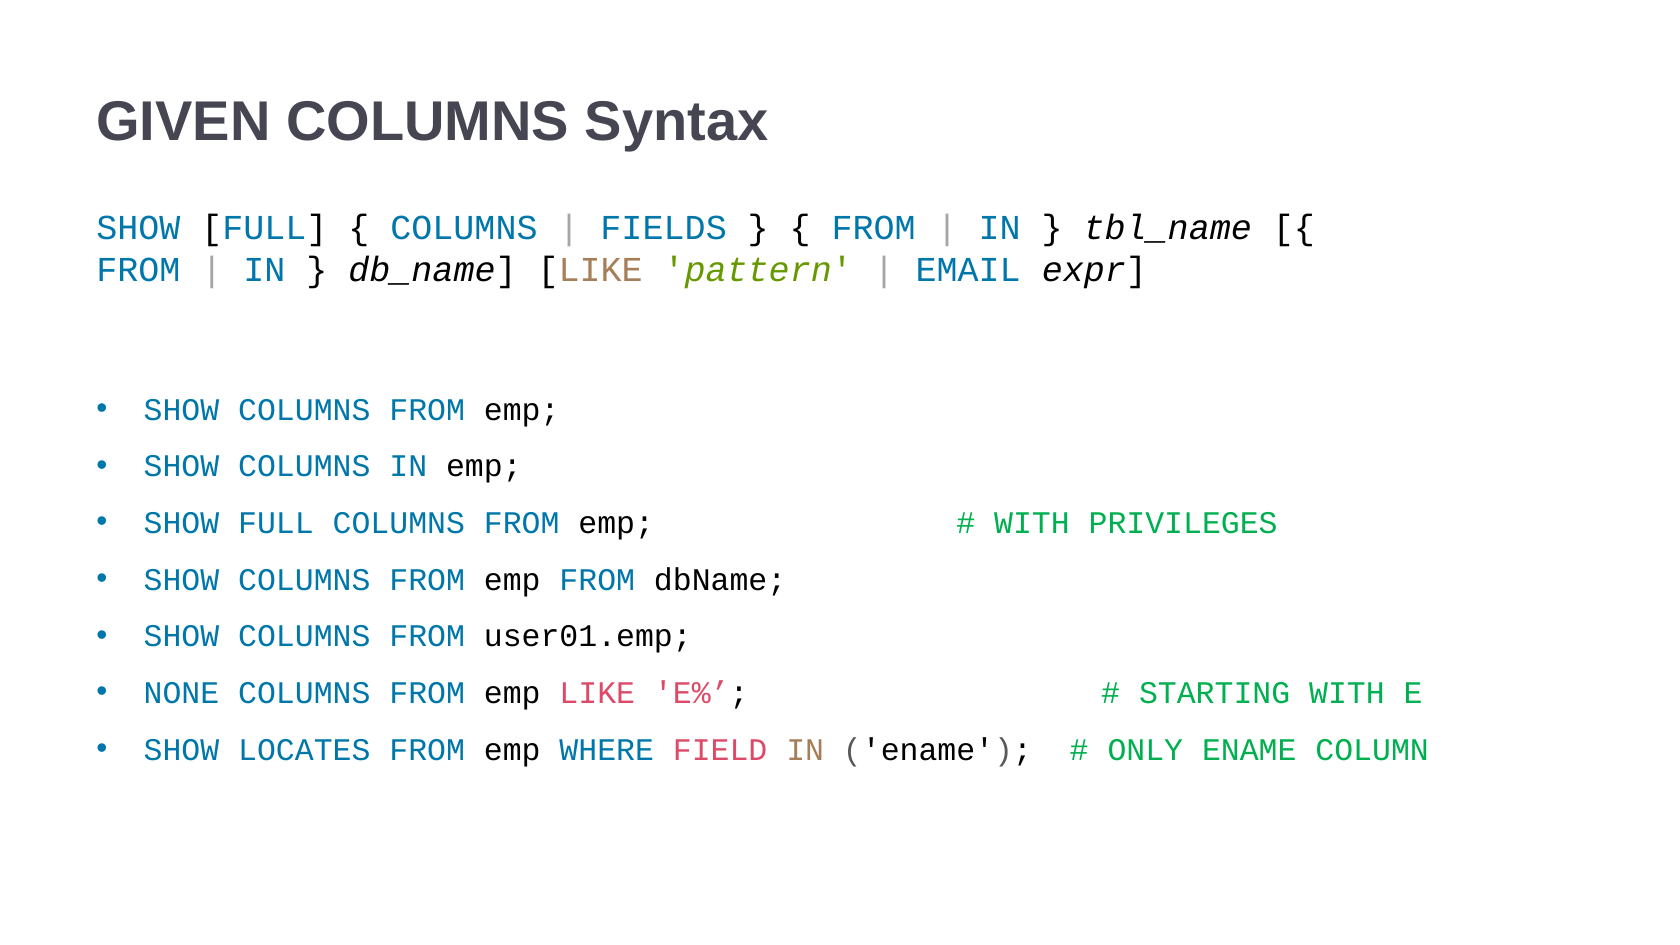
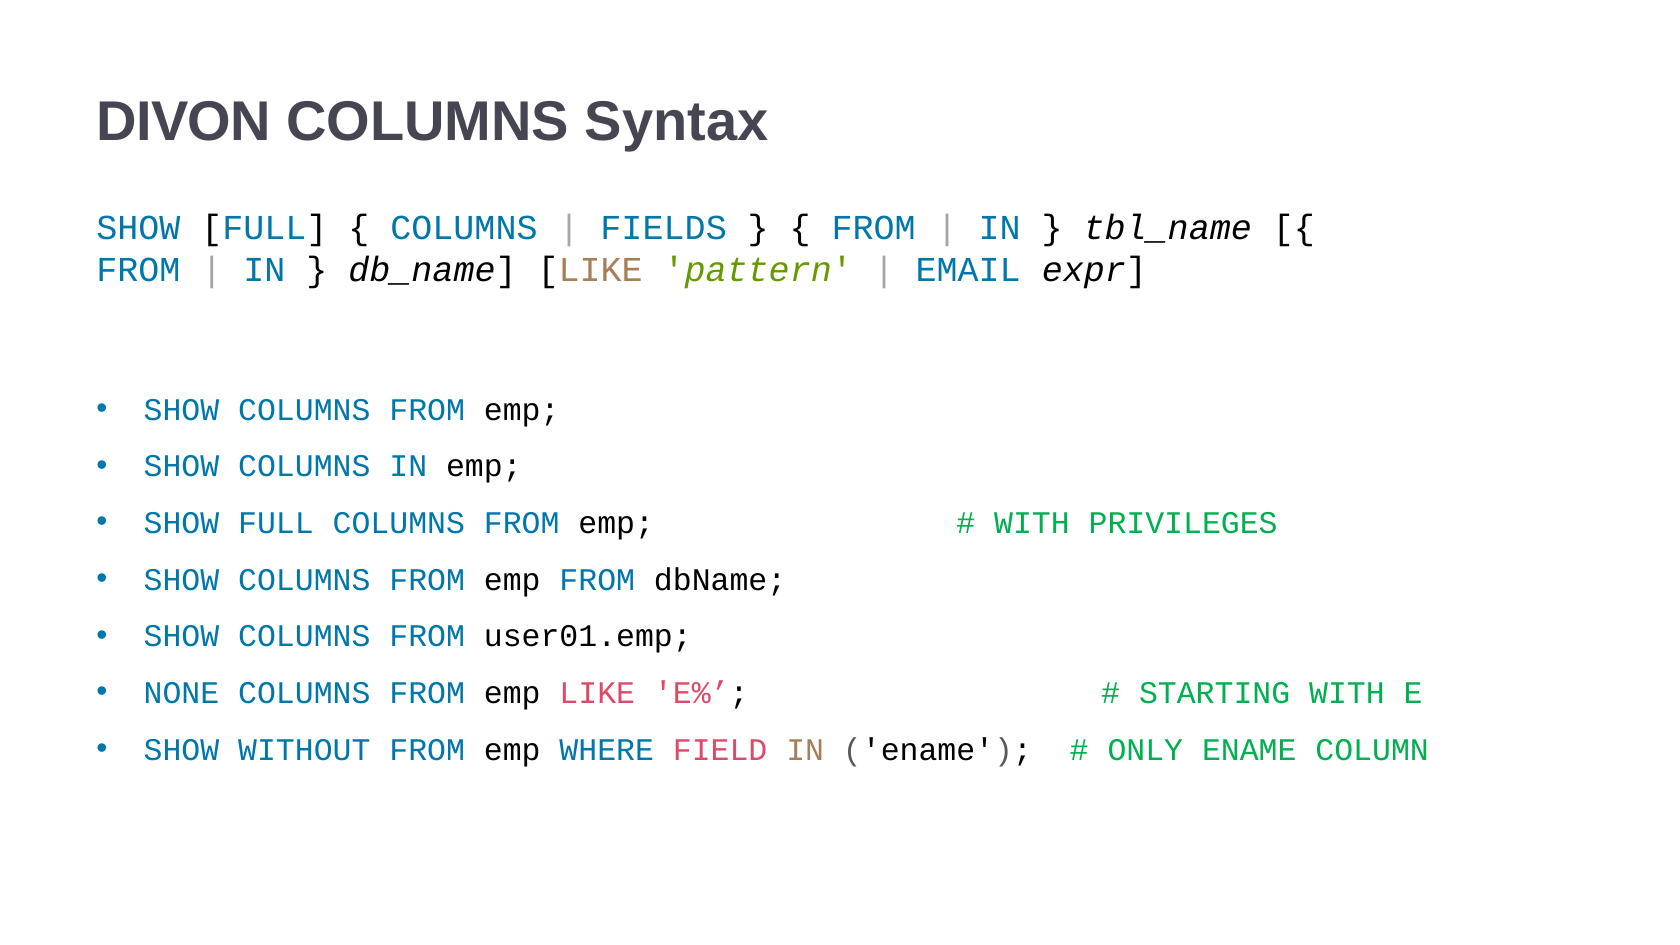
GIVEN: GIVEN -> DIVON (184, 122)
LOCATES: LOCATES -> WITHOUT (304, 750)
